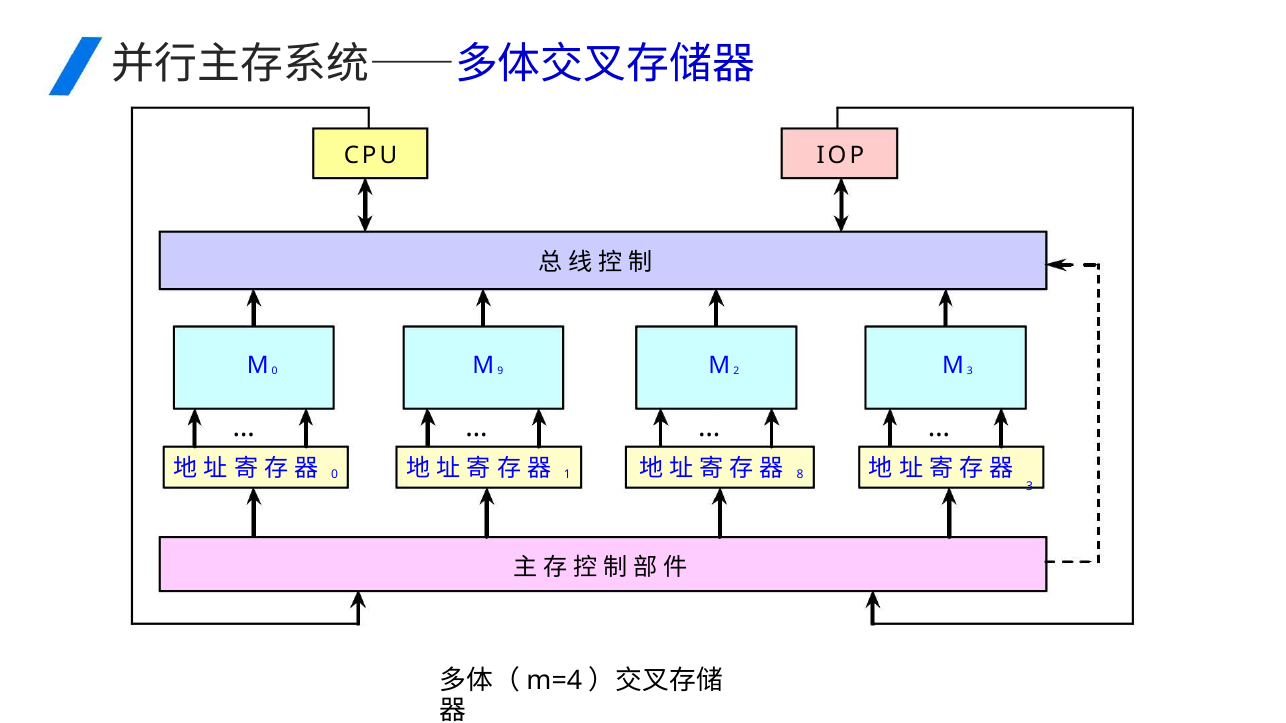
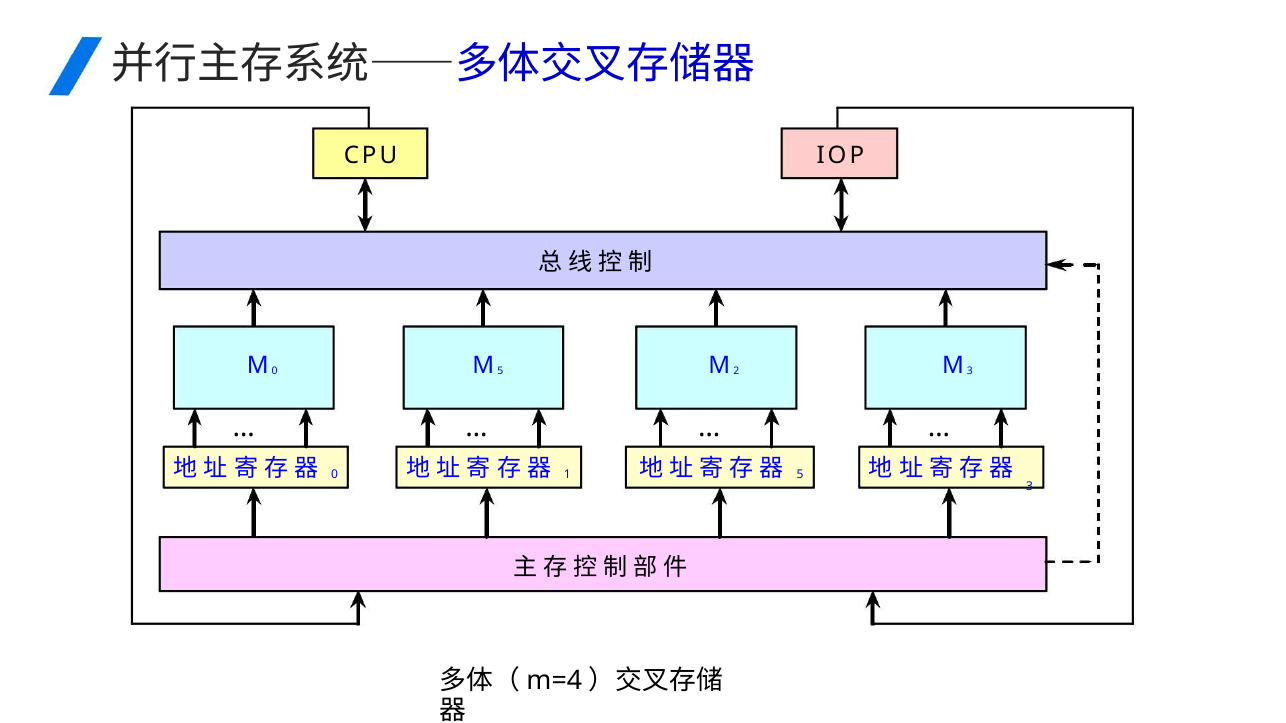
9: 9 -> 5 (500, 371)
1 8: 8 -> 5 (800, 475)
